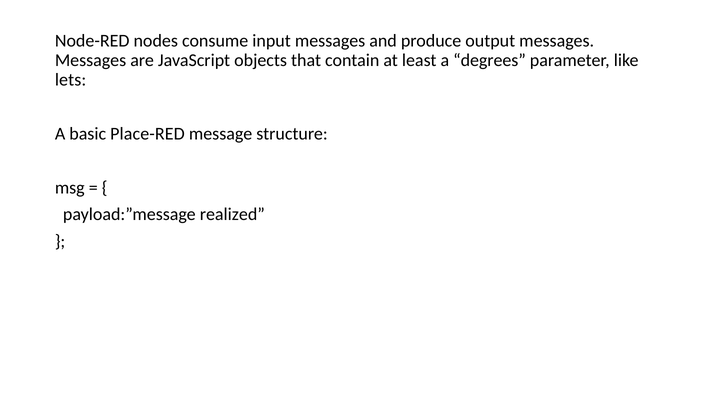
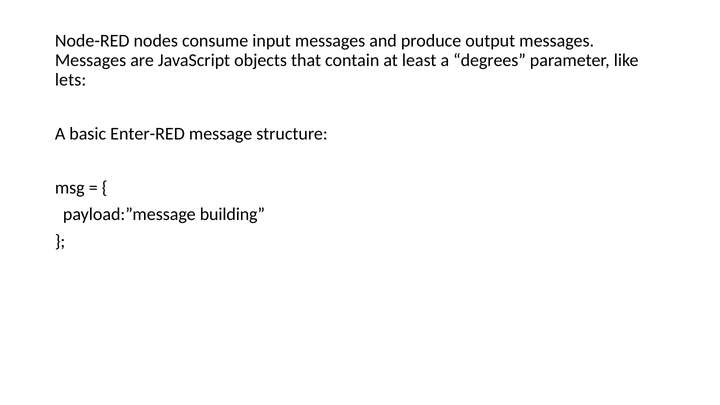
Place-RED: Place-RED -> Enter-RED (148, 134)
realized: realized -> building (232, 214)
